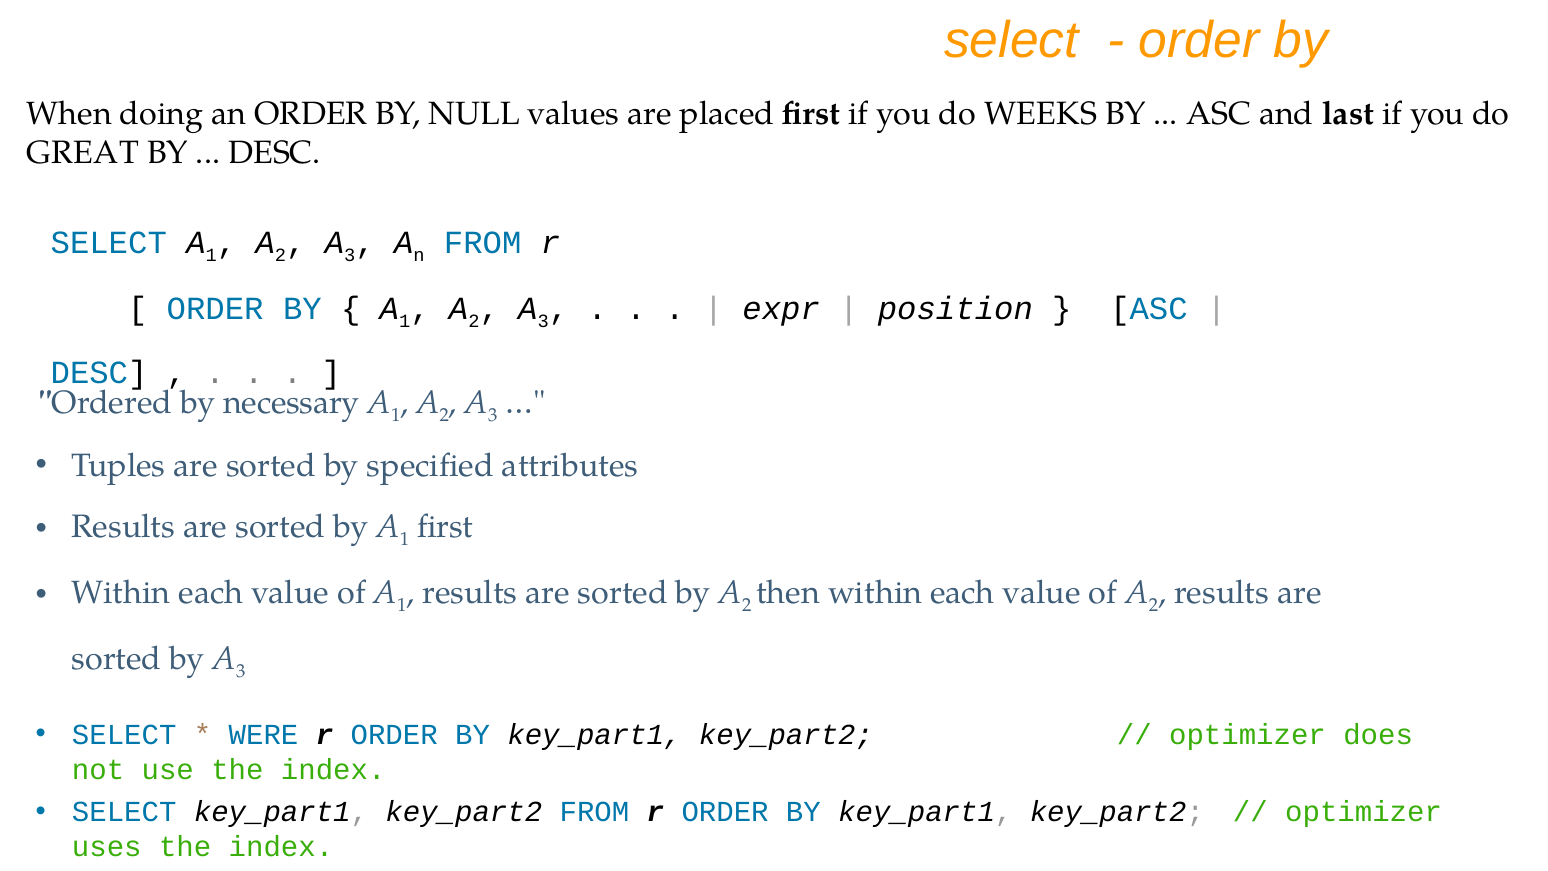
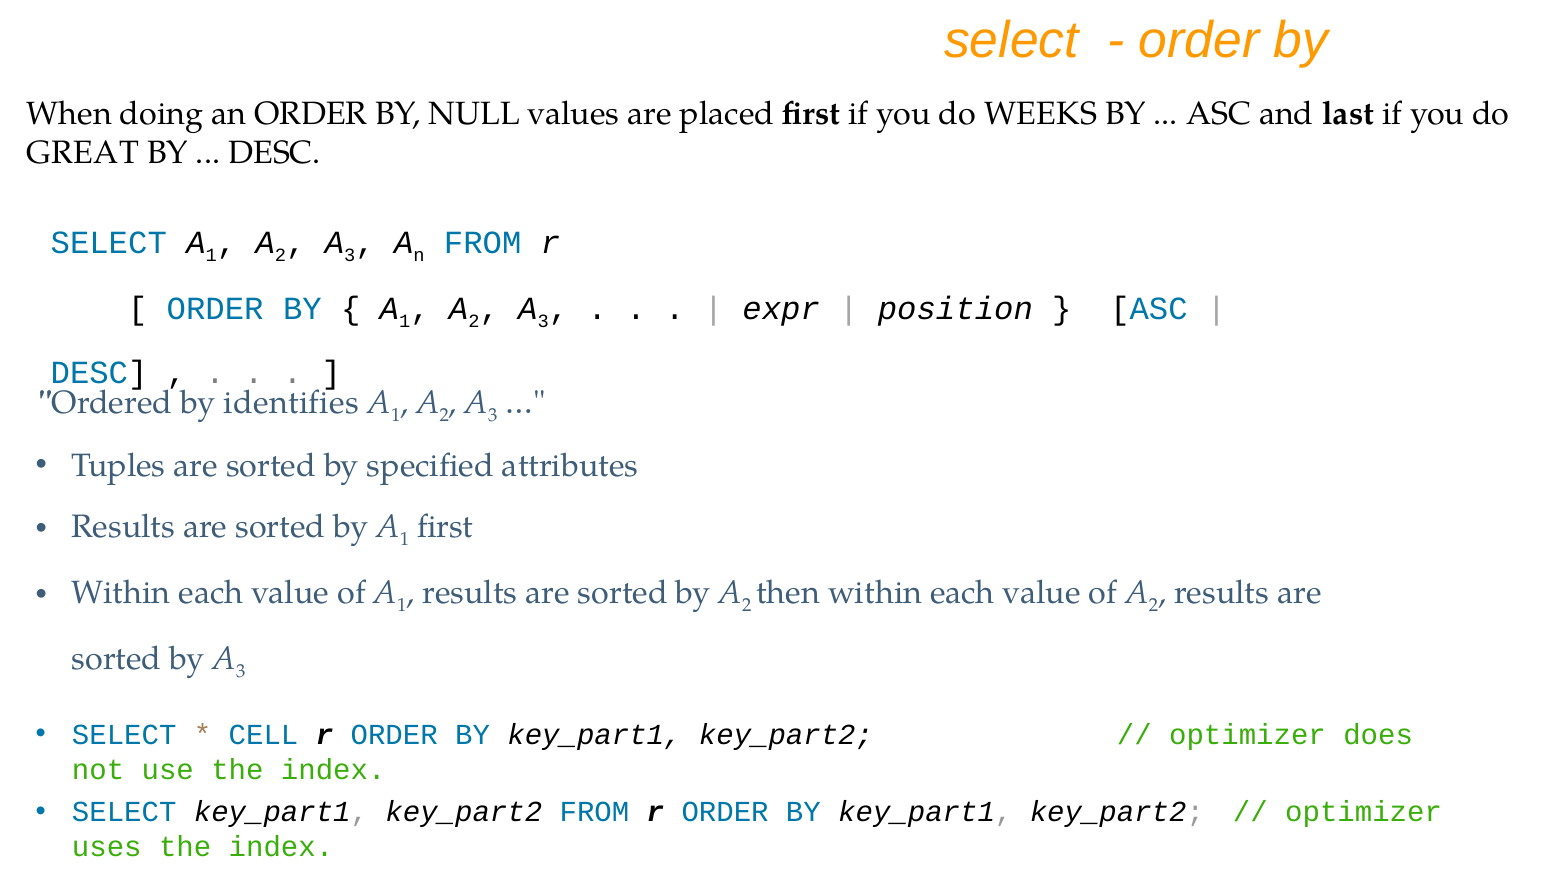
necessary: necessary -> identifies (291, 402)
WERE: WERE -> CELL (264, 735)
